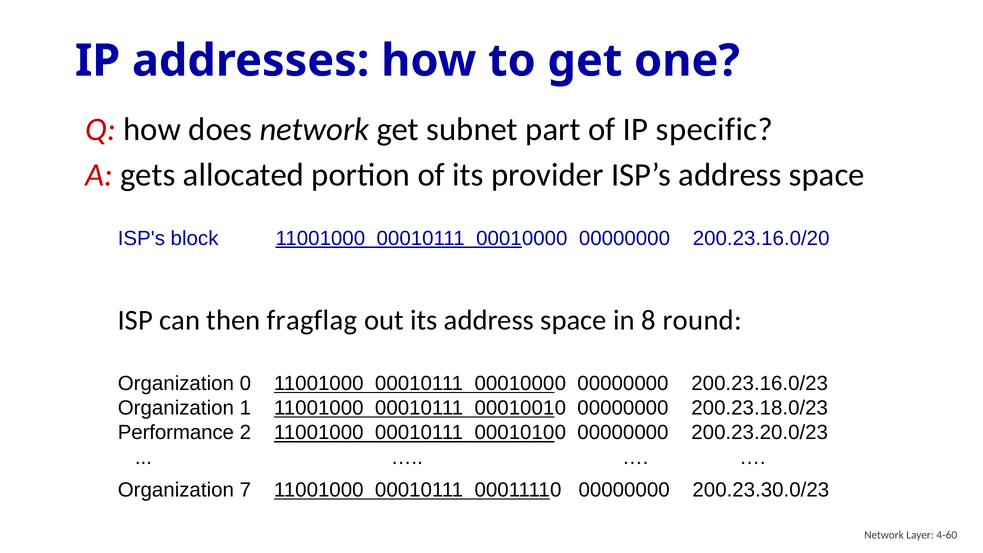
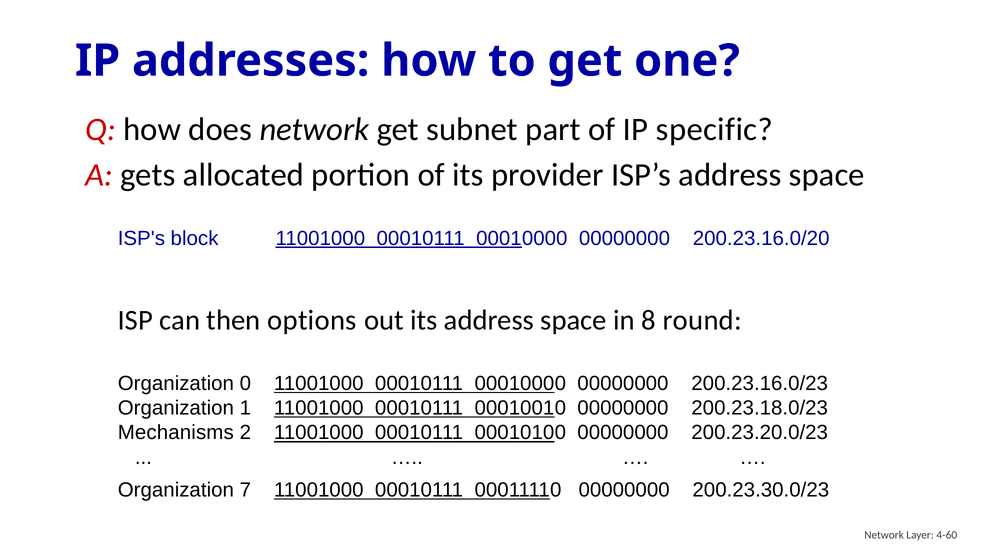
fragflag: fragflag -> options (312, 320)
Performance: Performance -> Mechanisms (176, 433)
